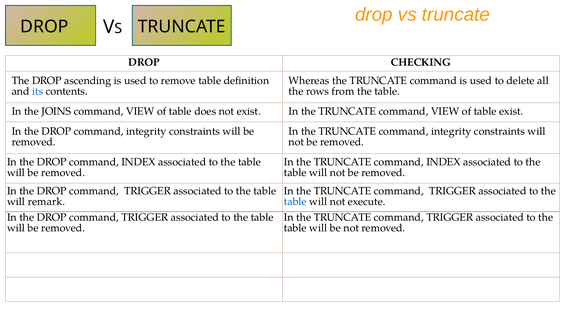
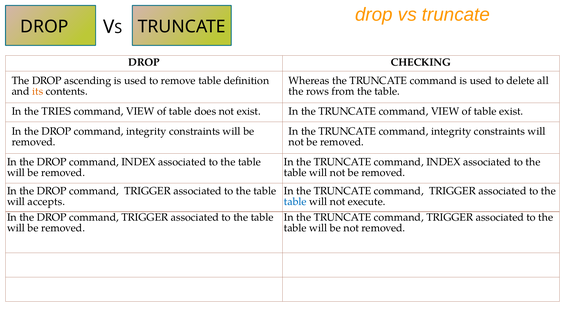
its colour: blue -> orange (38, 91)
JOINS: JOINS -> TRIES (56, 111)
remark: remark -> accepts (46, 201)
